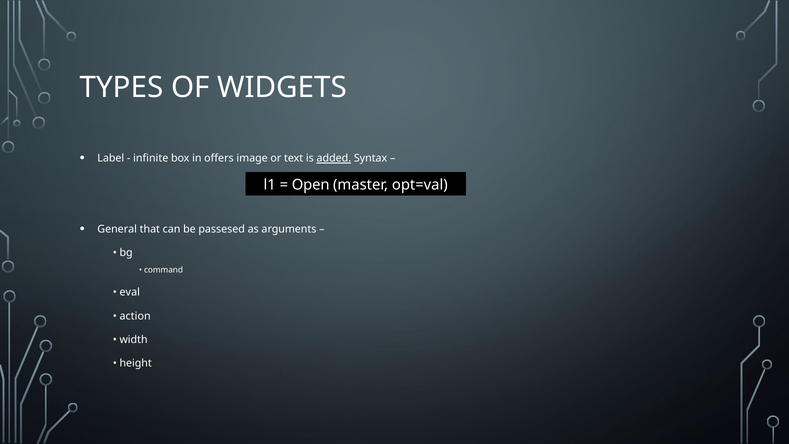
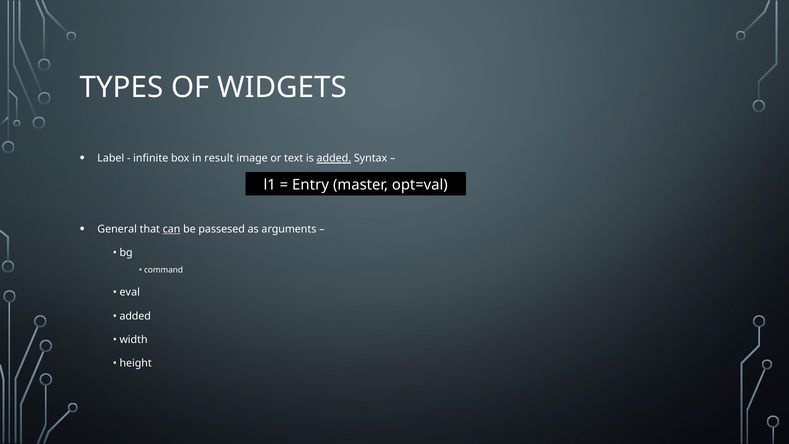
offers: offers -> result (219, 158)
Open: Open -> Entry (311, 185)
can underline: none -> present (172, 229)
action: action -> added (135, 316)
